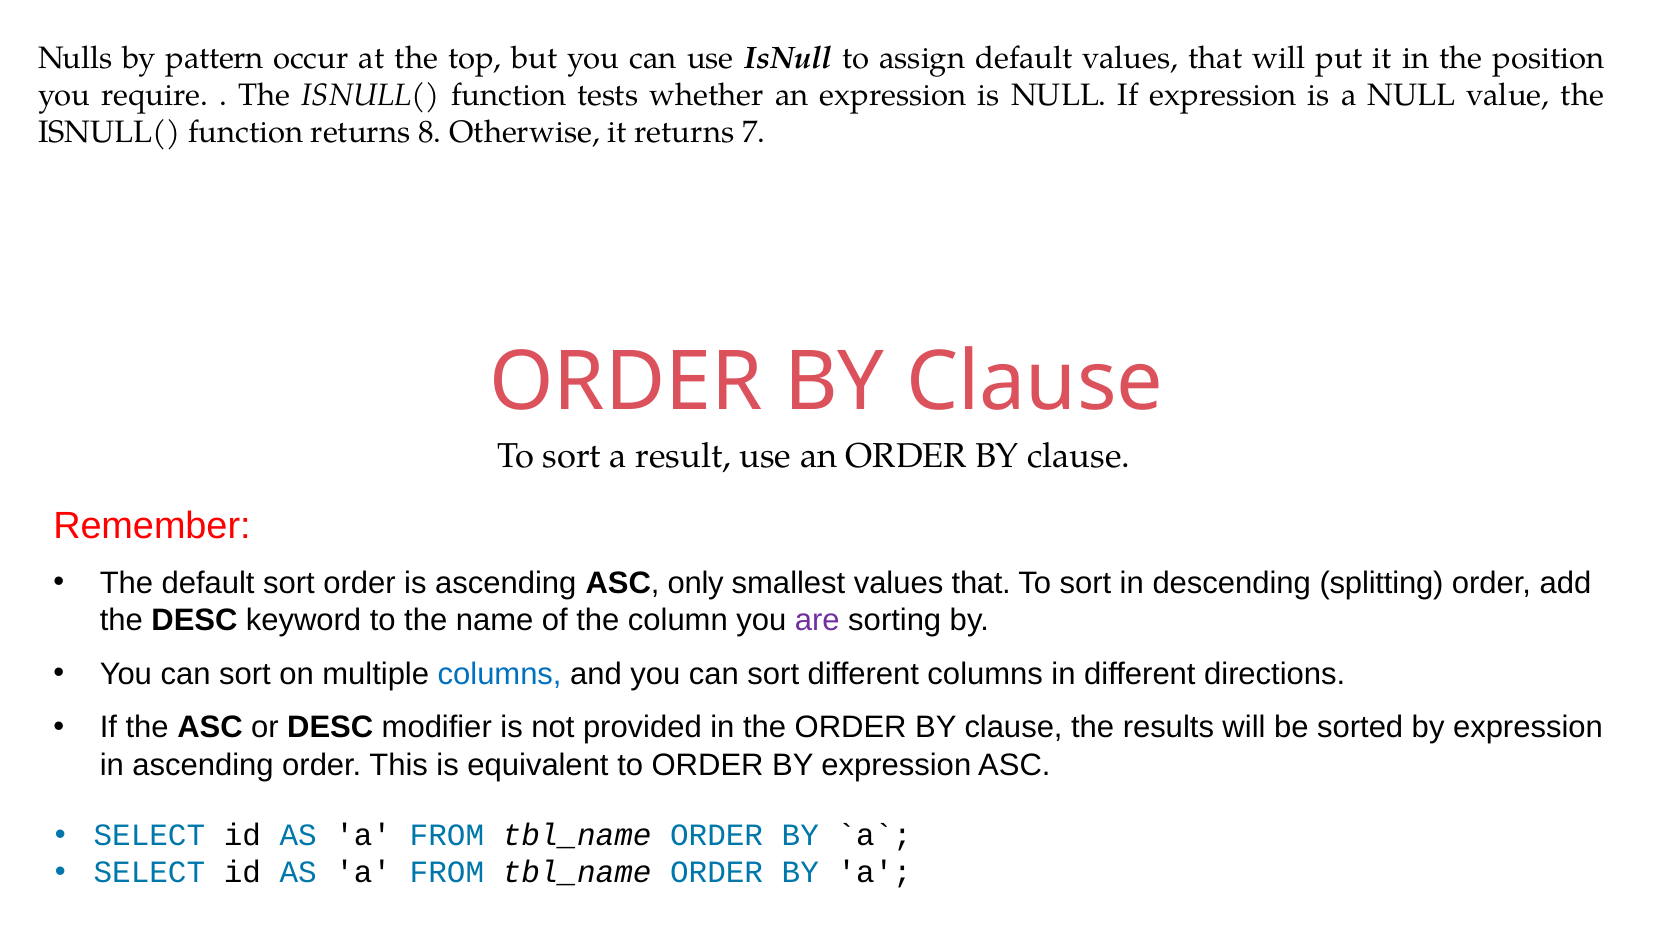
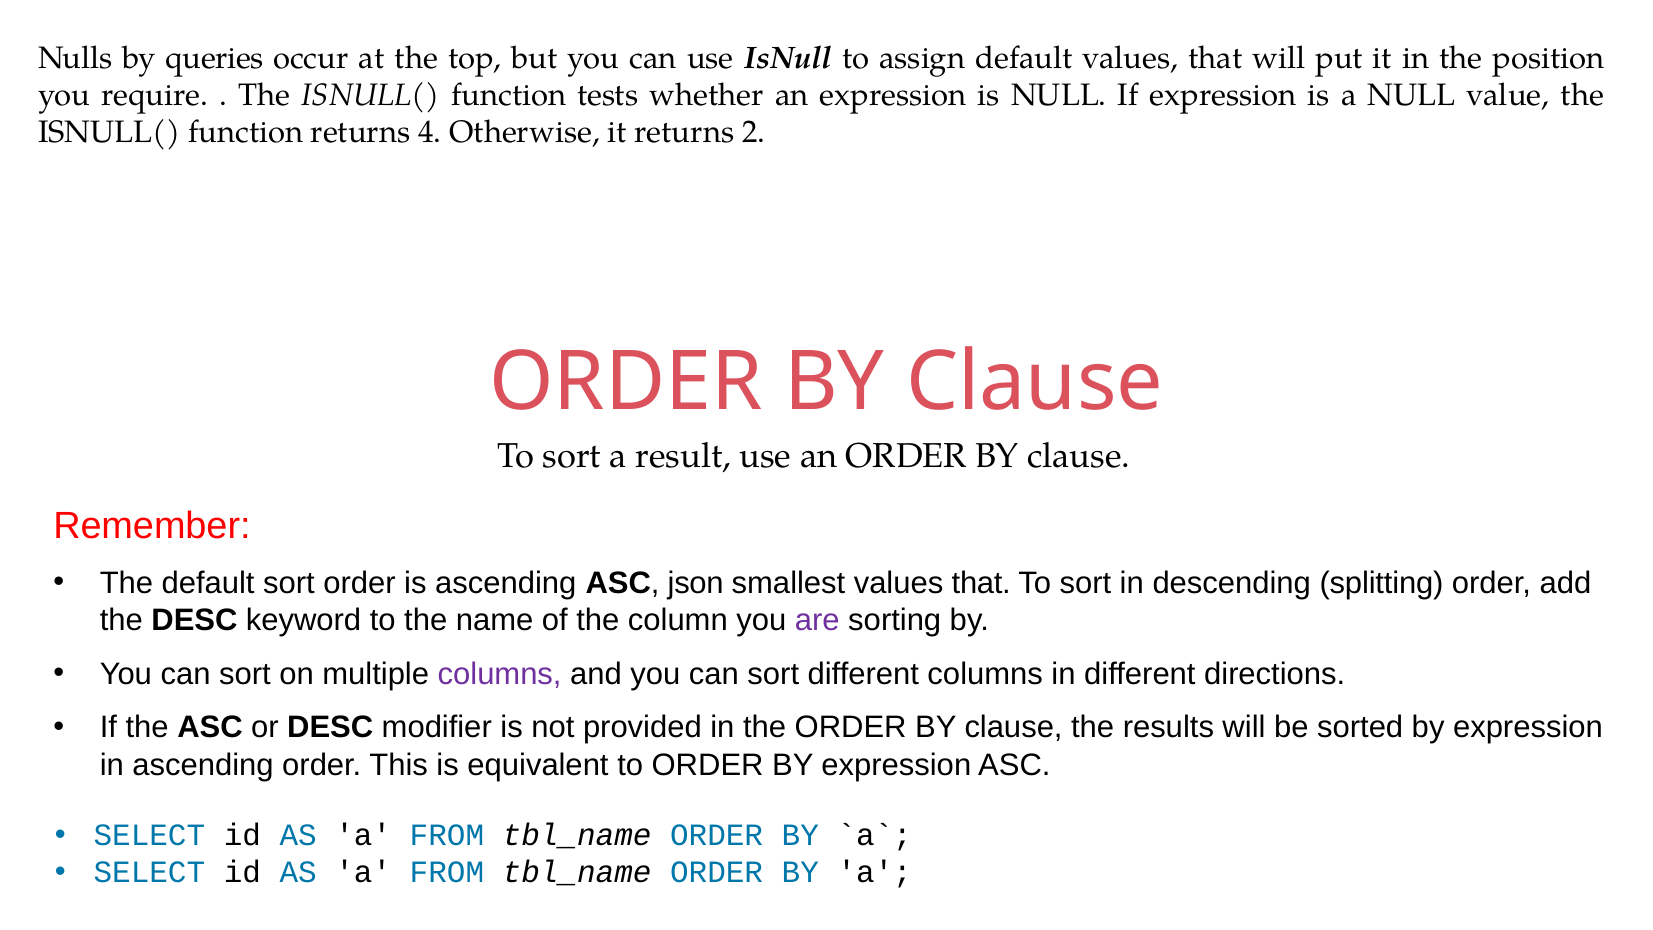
pattern: pattern -> queries (215, 58)
8: 8 -> 4 (430, 132)
7: 7 -> 2 (754, 132)
only: only -> json (696, 583)
columns colour: blue -> purple (500, 674)
